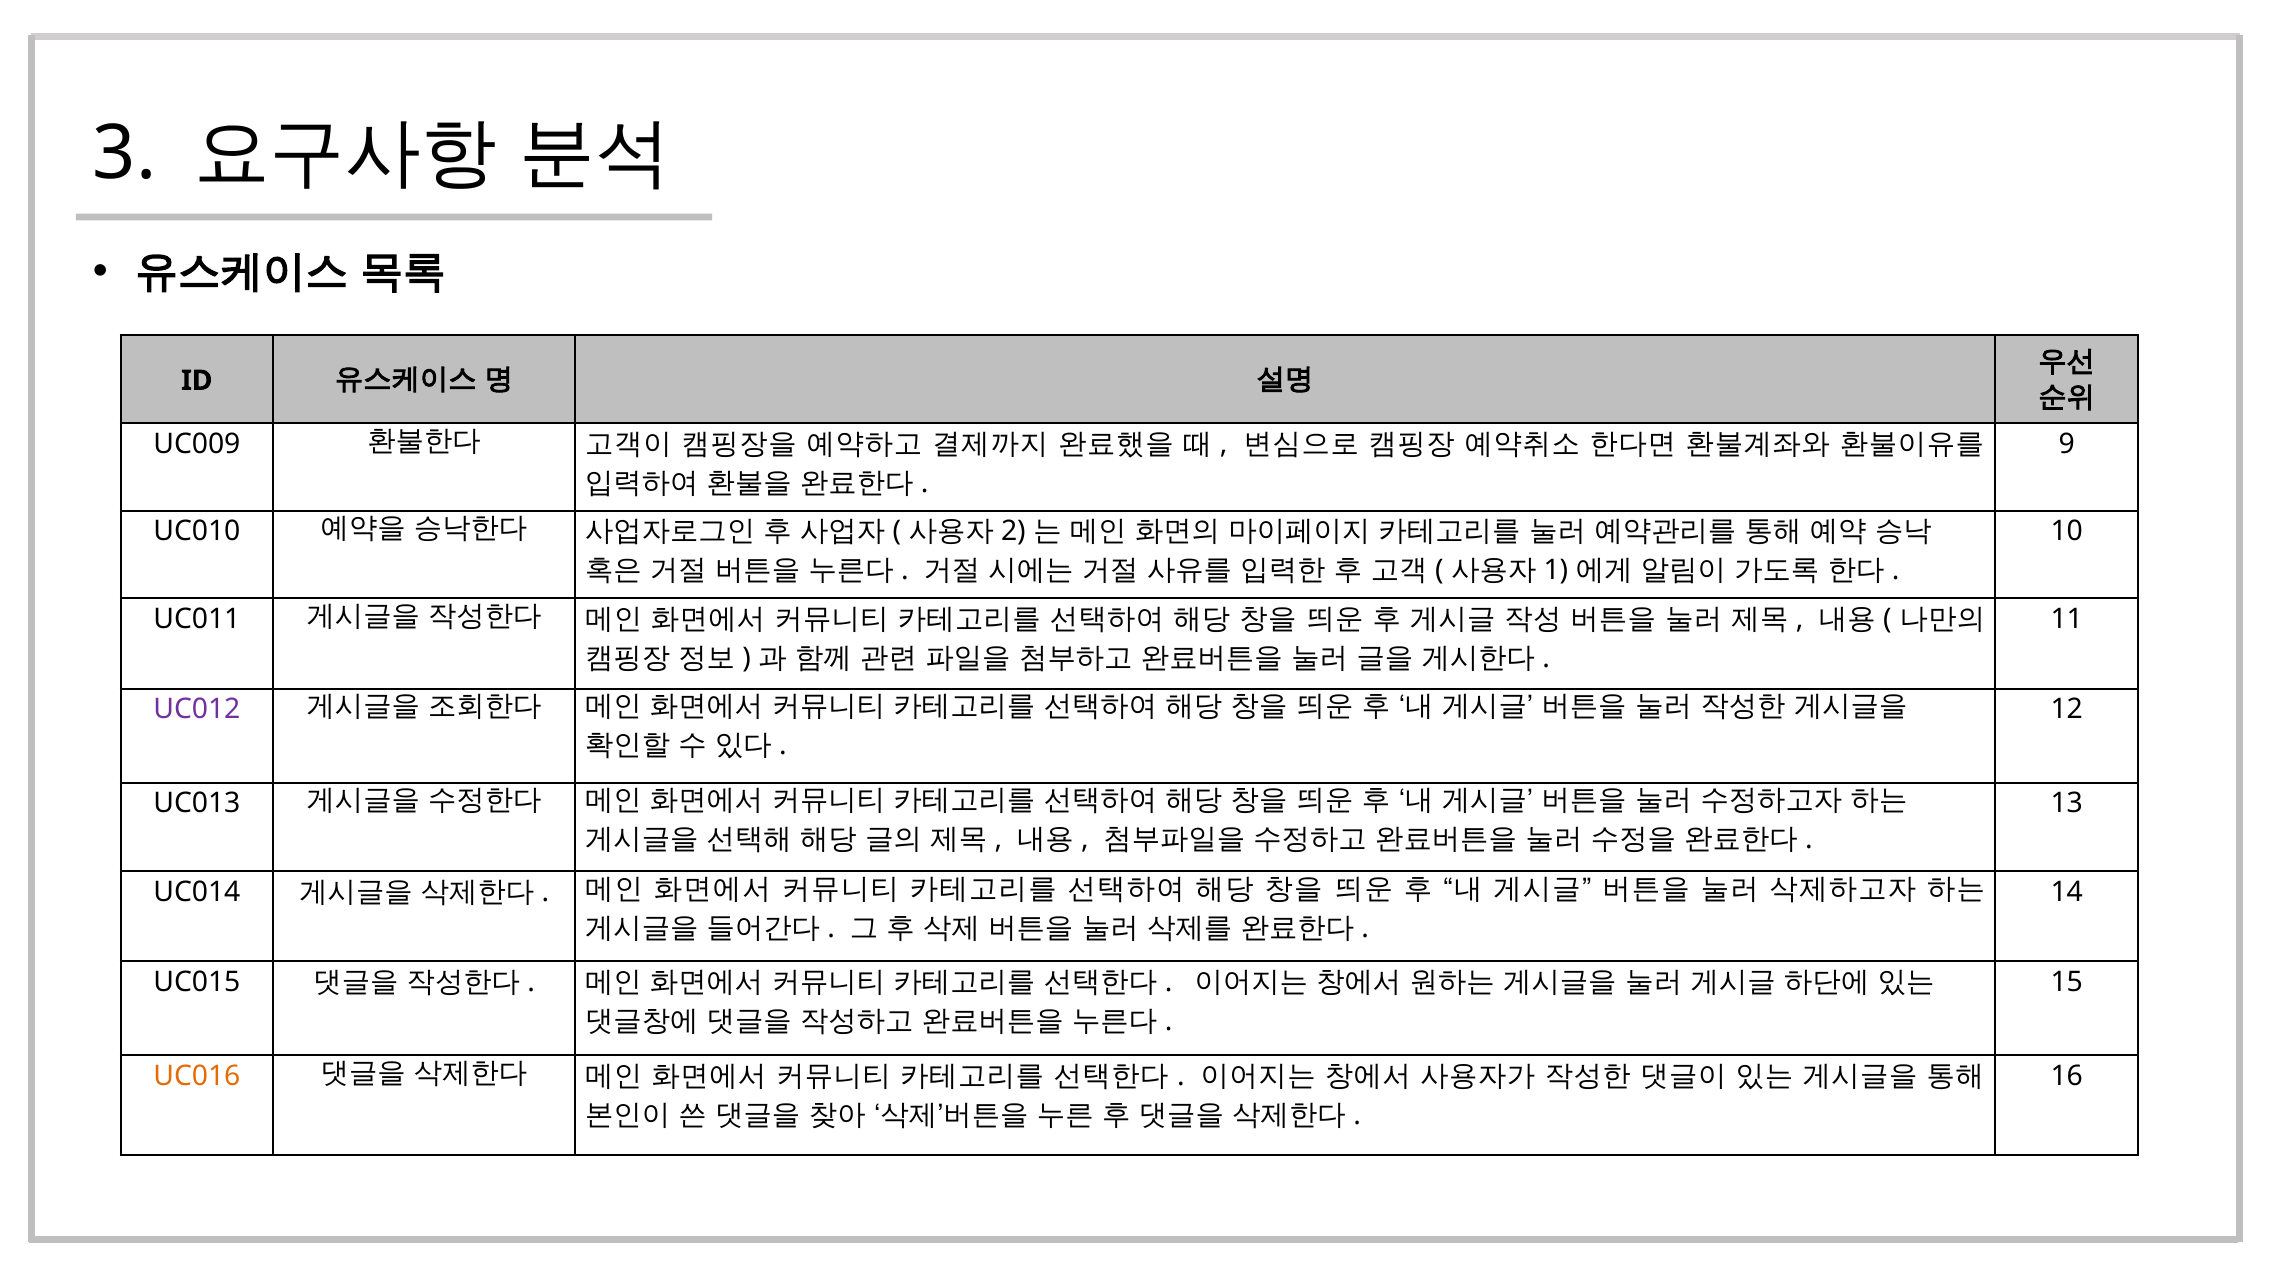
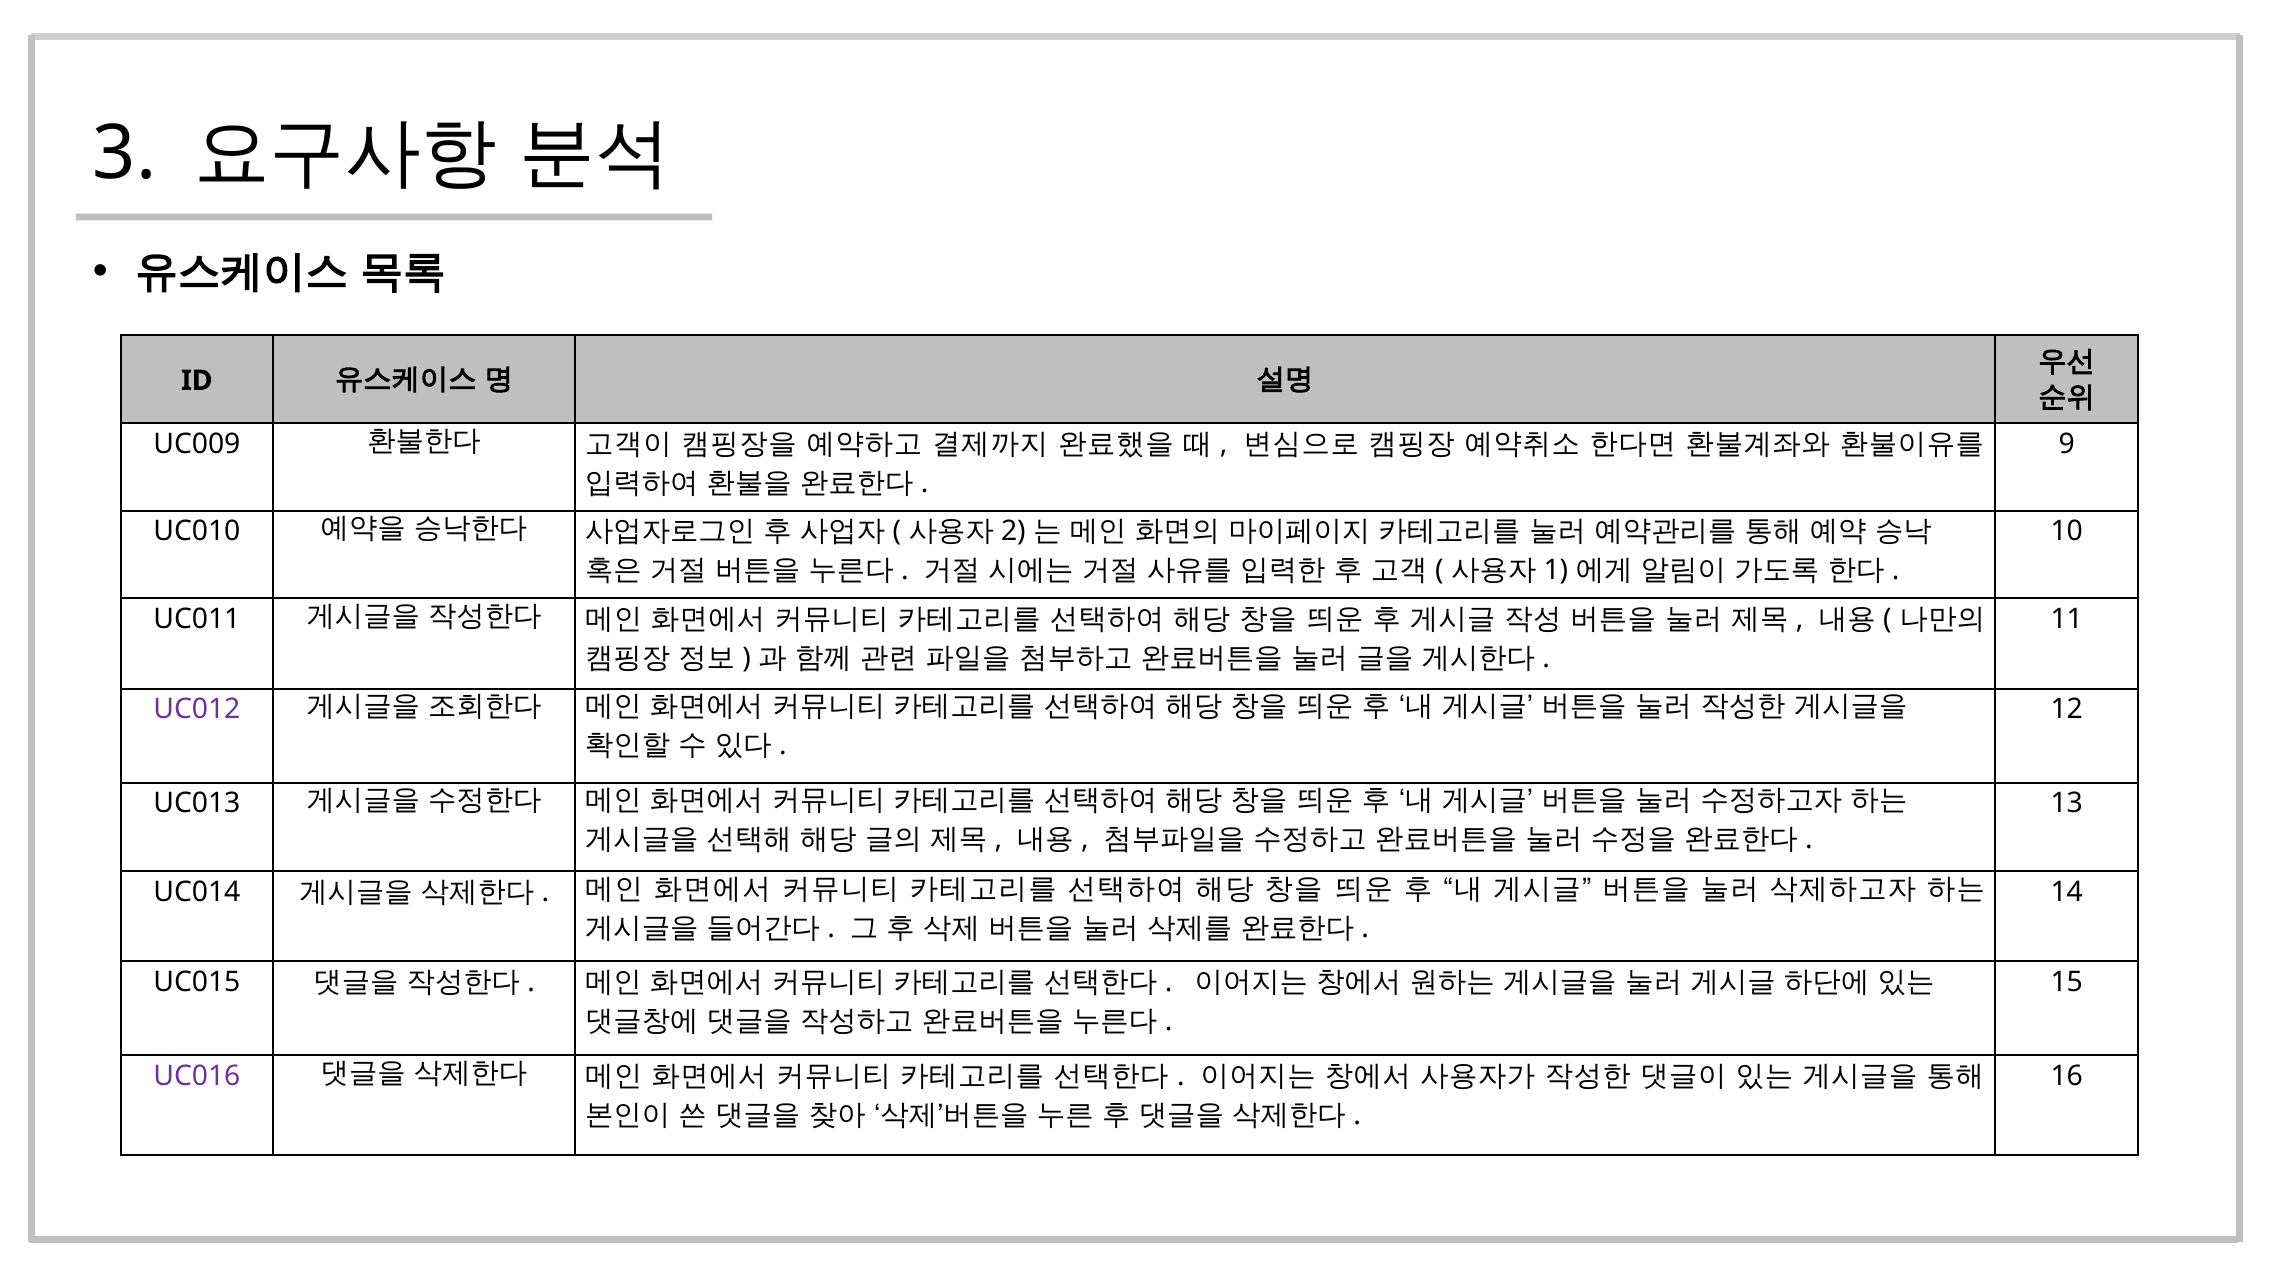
UC016 colour: orange -> purple (197, 1076)
